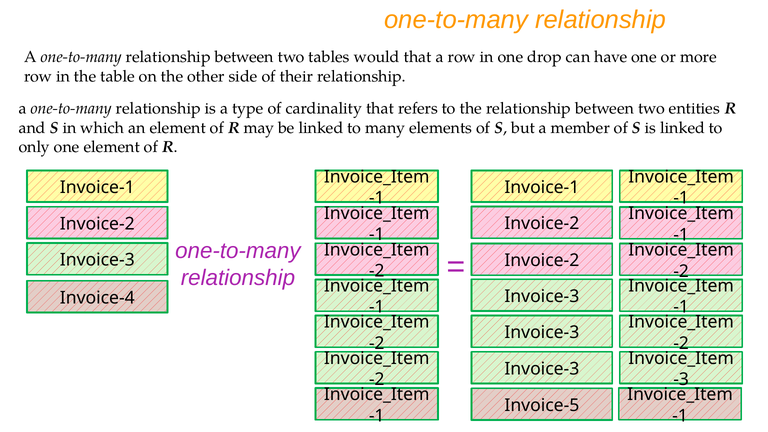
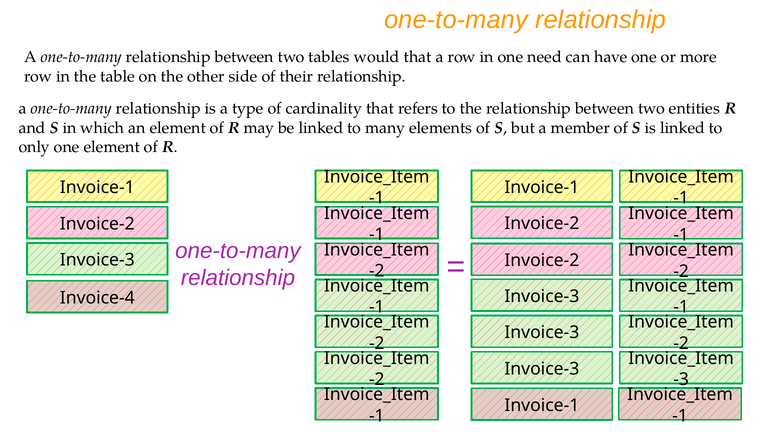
drop: drop -> need (545, 57)
Invoice-5: Invoice-5 -> Invoice-1 (542, 405)
